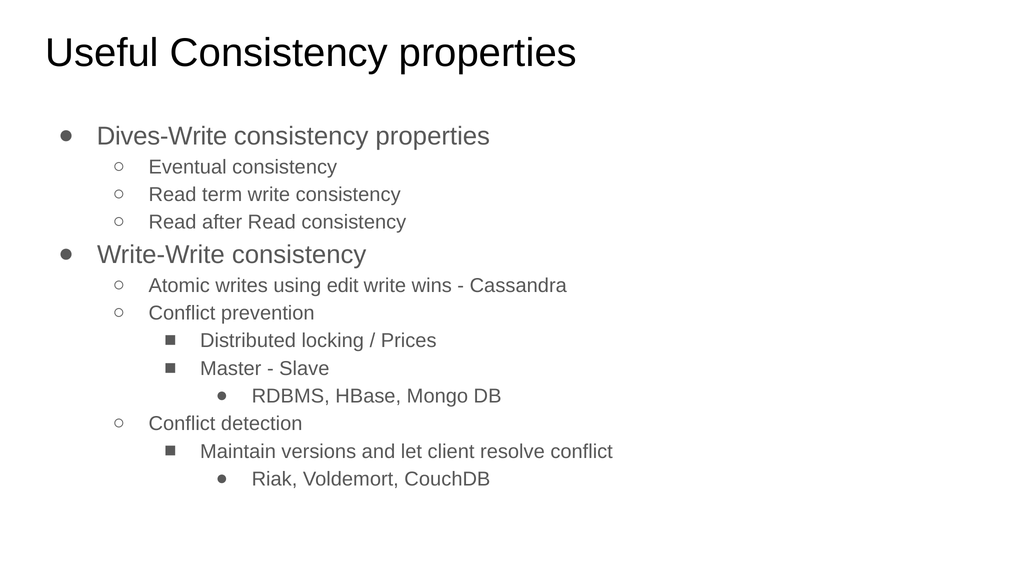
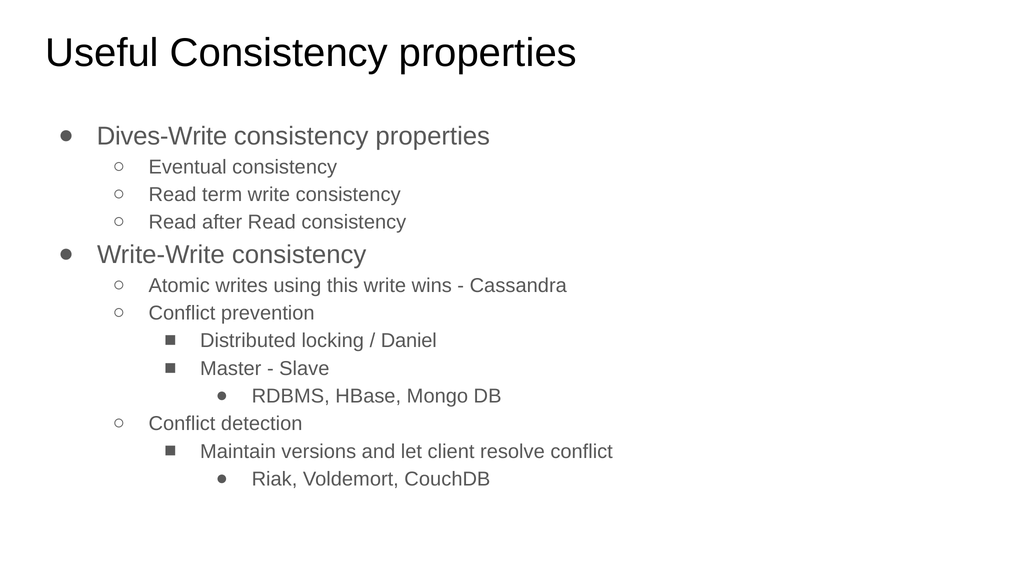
edit: edit -> this (343, 286)
Prices: Prices -> Daniel (409, 341)
